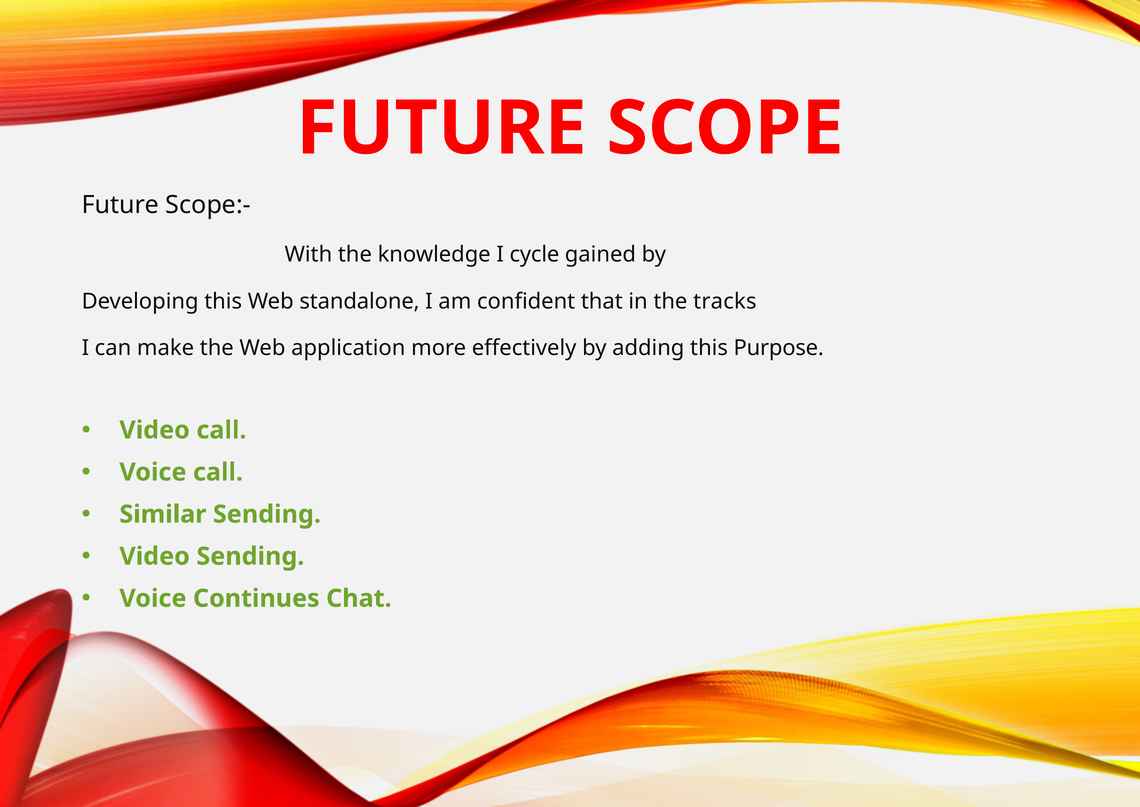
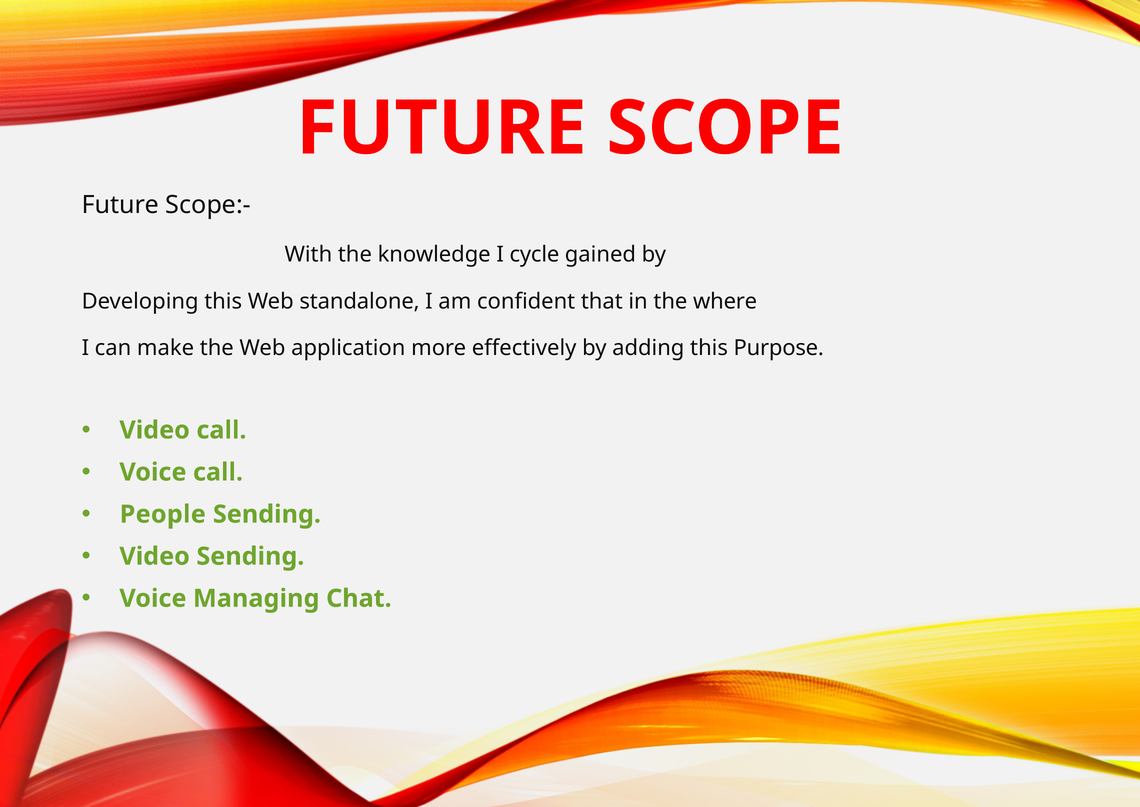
tracks: tracks -> where (725, 302)
Similar: Similar -> People (163, 515)
Continues: Continues -> Managing (256, 599)
